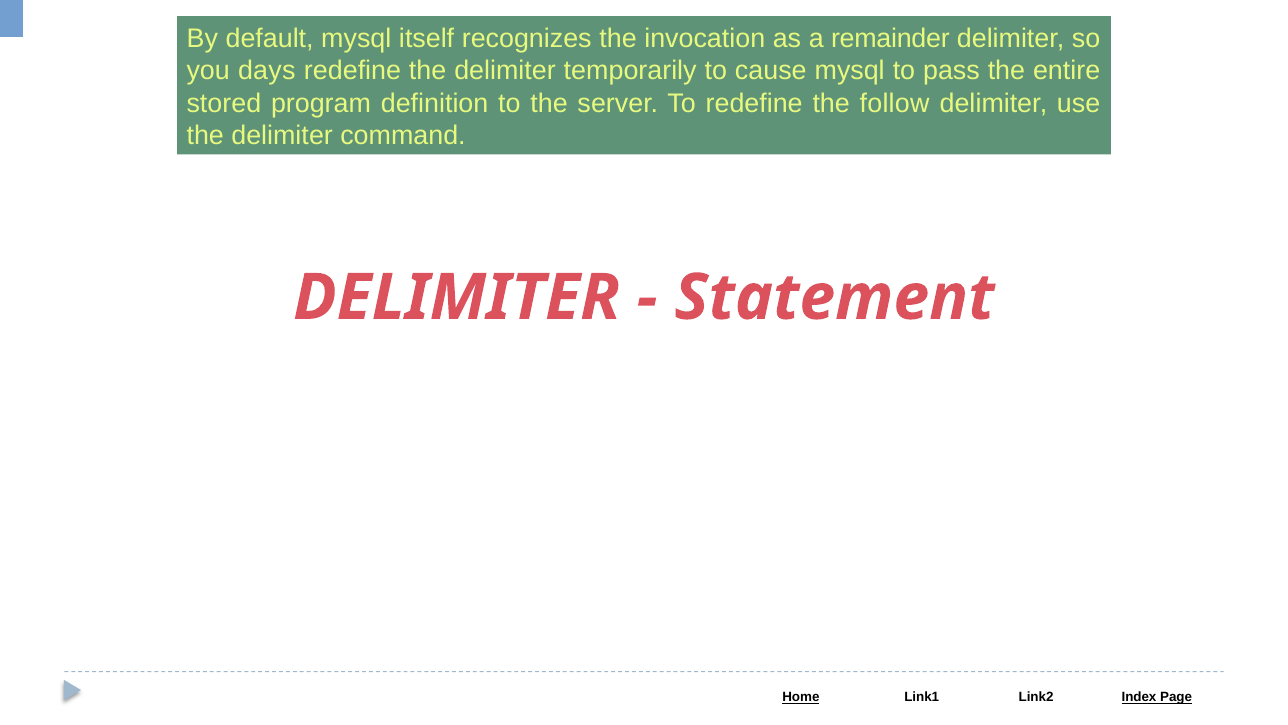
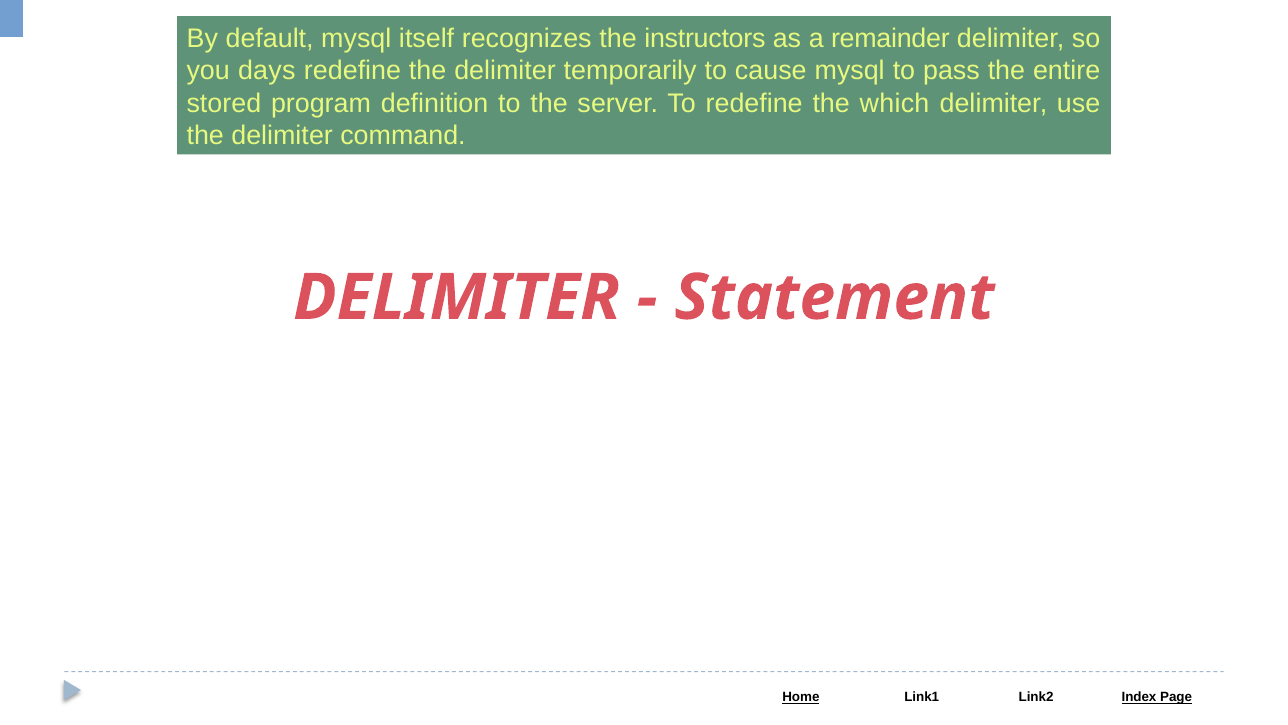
invocation: invocation -> instructors (705, 39)
follow: follow -> which (895, 103)
